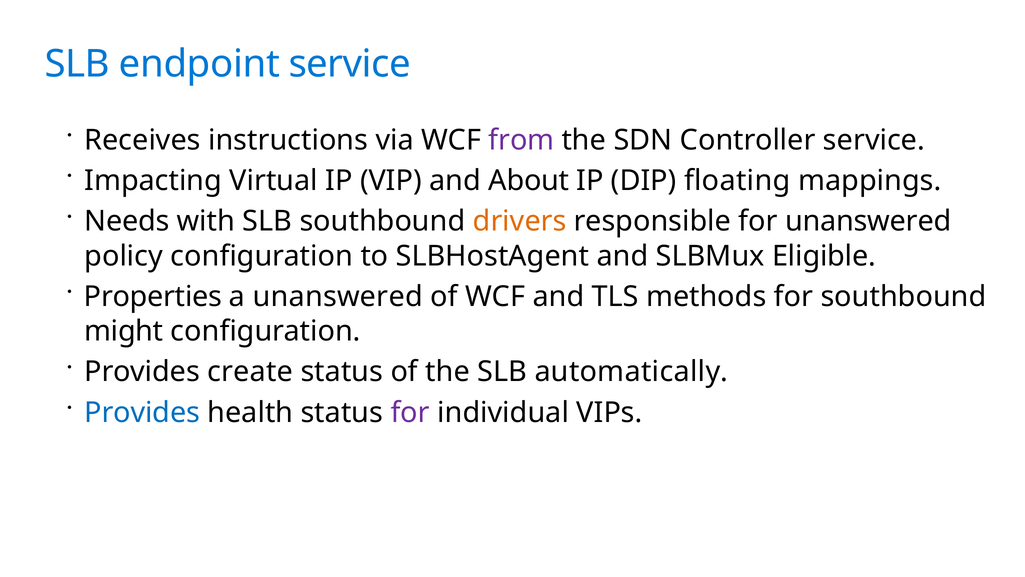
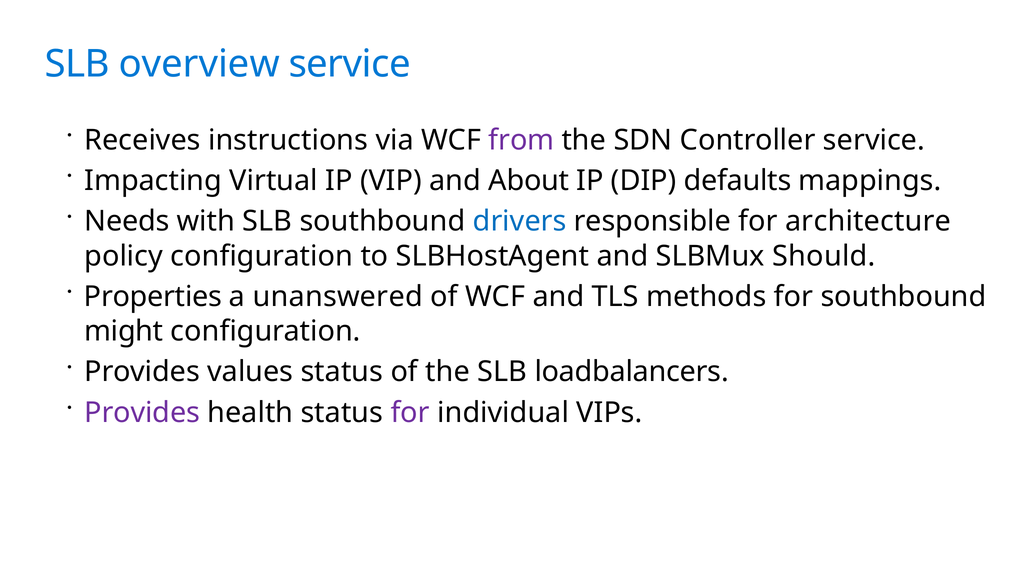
endpoint: endpoint -> overview (199, 64)
floating: floating -> defaults (738, 181)
drivers colour: orange -> blue (520, 221)
for unanswered: unanswered -> architecture (868, 221)
Eligible: Eligible -> Should (824, 256)
create: create -> values (250, 372)
automatically: automatically -> loadbalancers (632, 372)
Provides colour: blue -> purple (142, 412)
